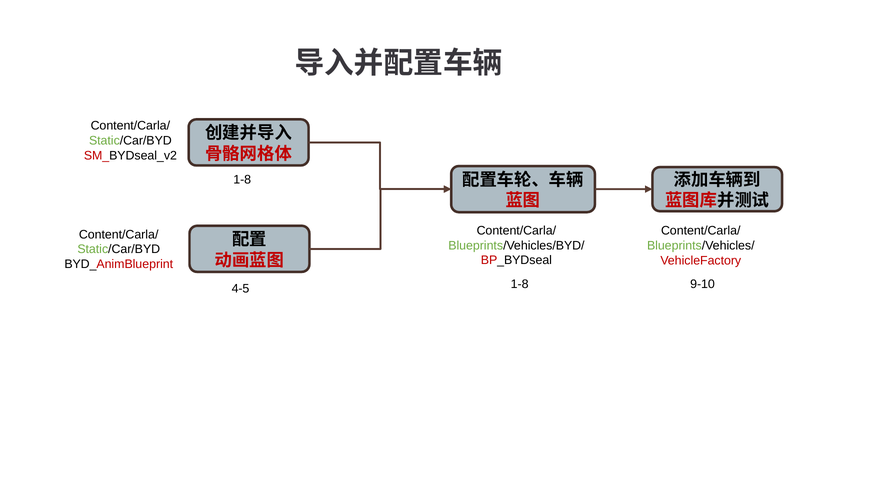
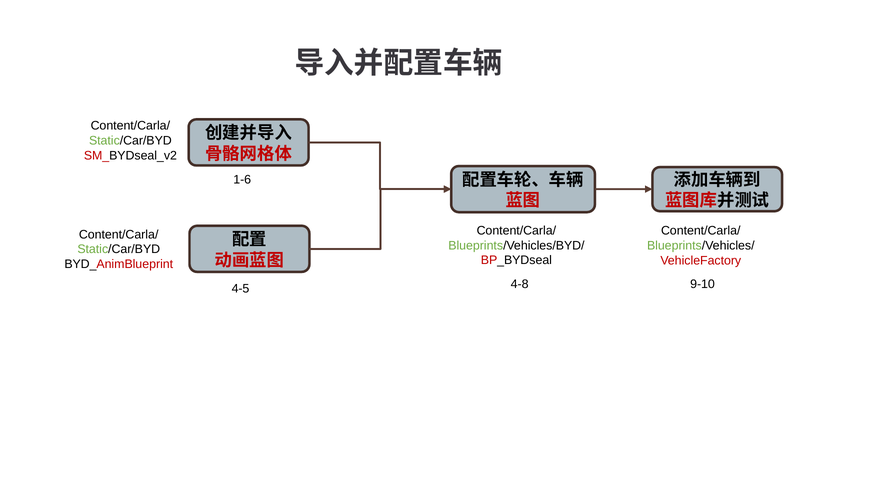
1-8: 1-8 -> 1-6 (242, 180)
4-5 1-8: 1-8 -> 4-8 (520, 284)
